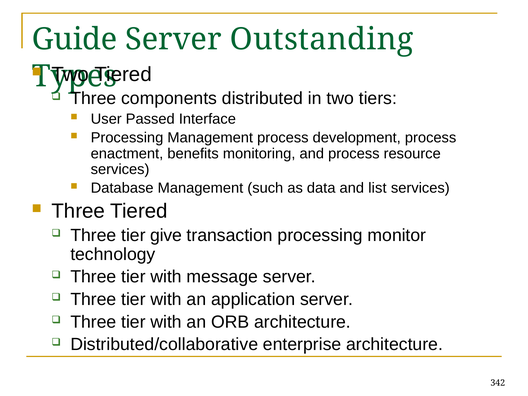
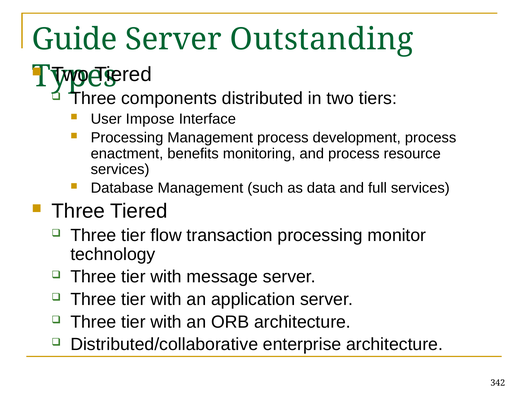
Passed: Passed -> Impose (150, 119)
list: list -> full (378, 188)
give: give -> flow (166, 235)
